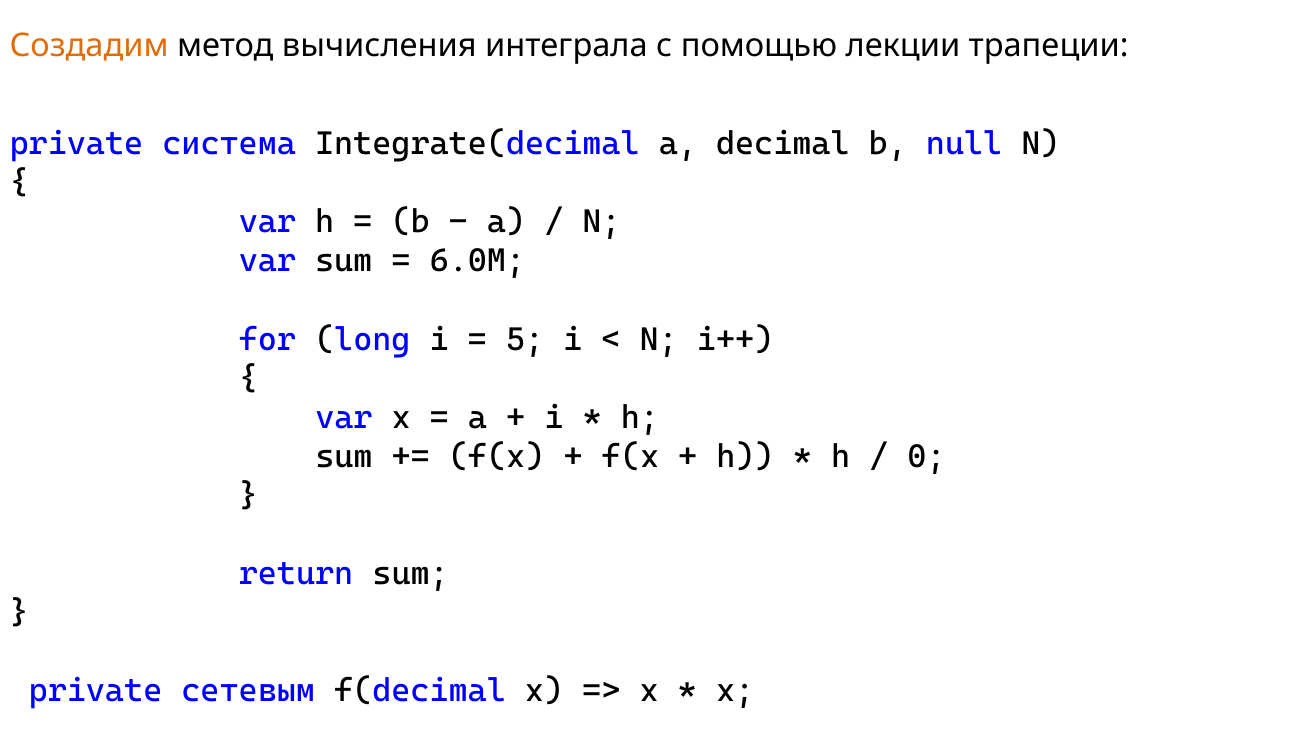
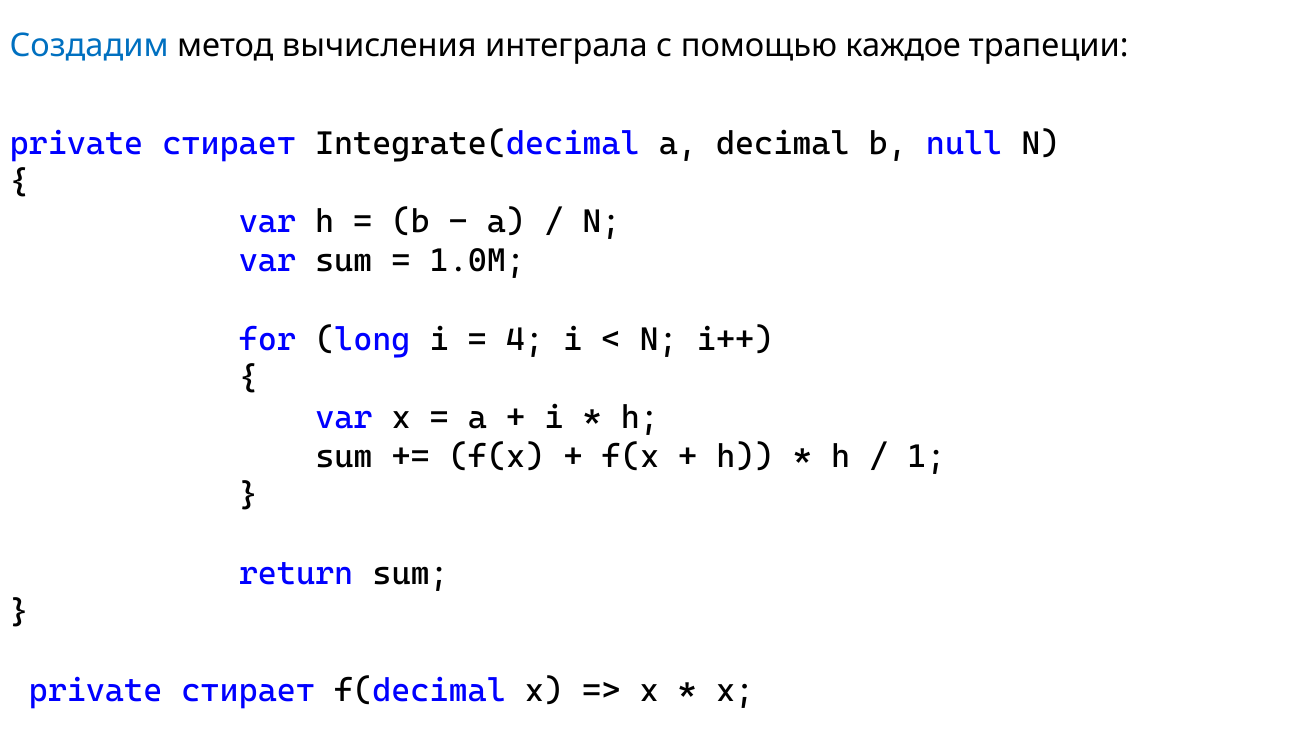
Создадим colour: orange -> blue (89, 46)
лекции: лекции -> каждое (903, 46)
система: система -> стирает (229, 144)
6.0M: 6.0M -> 1.0M (477, 261)
5: 5 -> 4 (525, 340)
0: 0 -> 1 (926, 457)
сетевым: сетевым -> стирает (248, 692)
